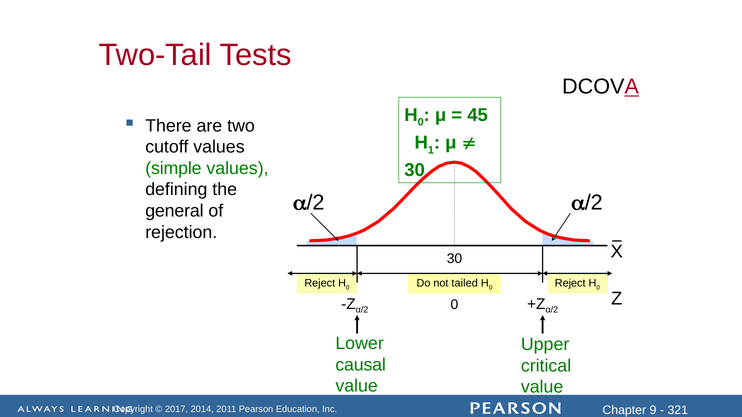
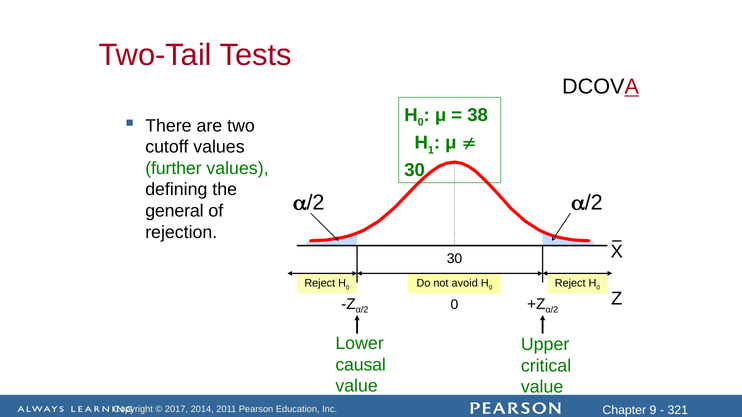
45: 45 -> 38 (478, 115)
simple: simple -> further (173, 168)
tailed: tailed -> avoid (465, 284)
